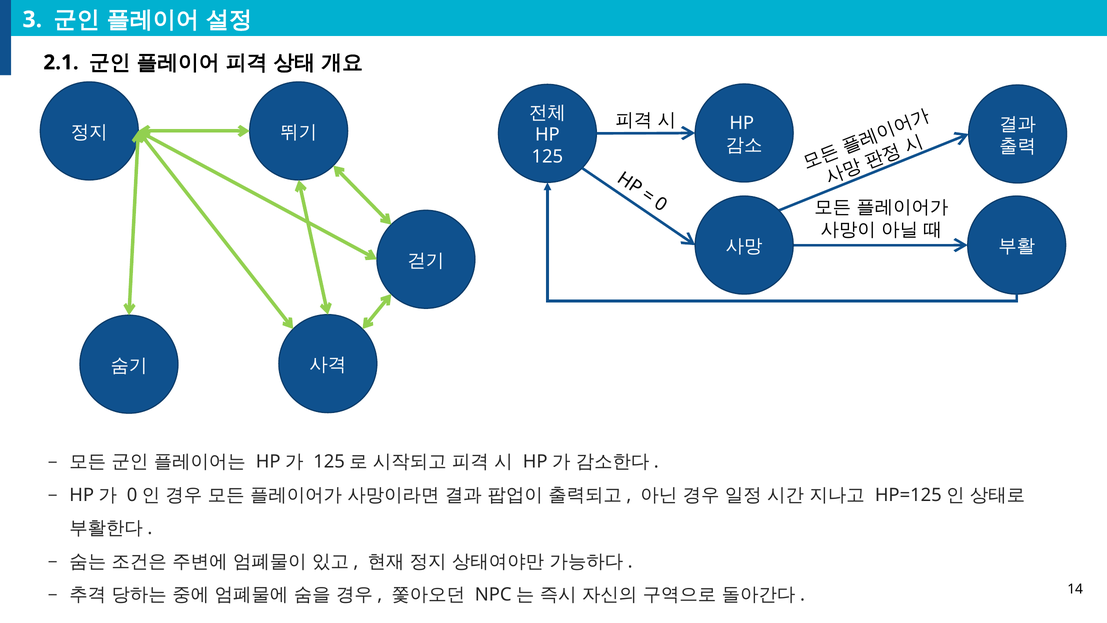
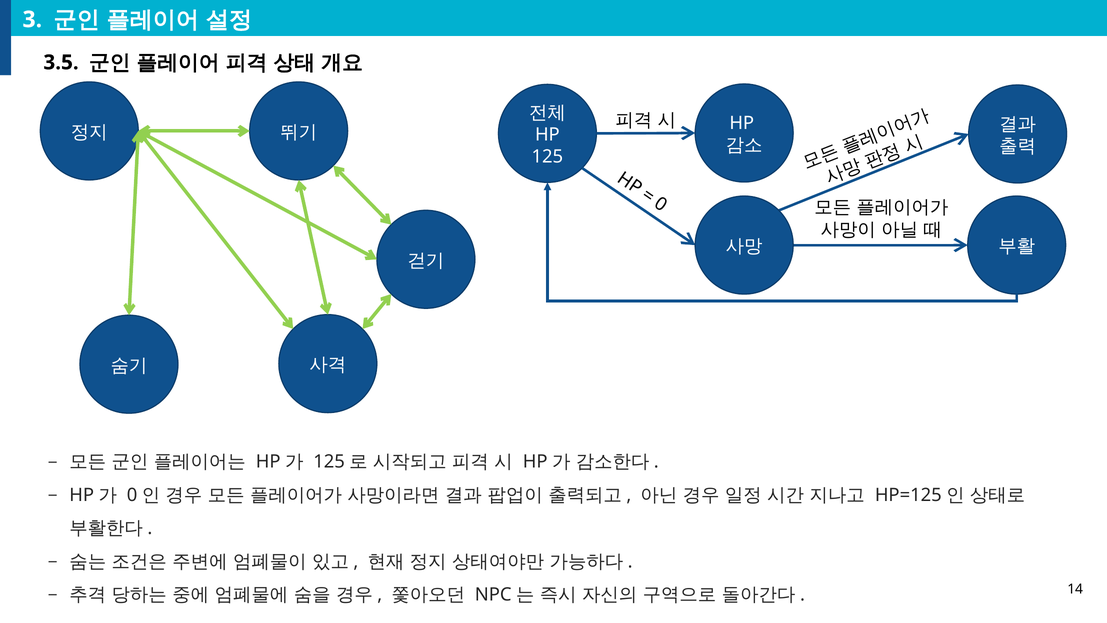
2.1: 2.1 -> 3.5 (61, 62)
